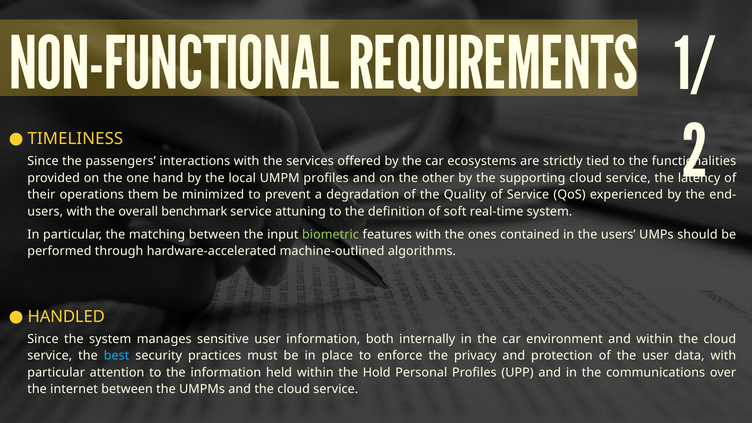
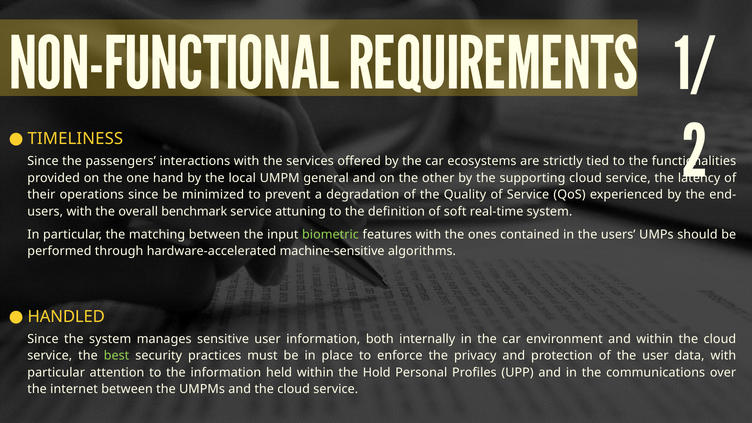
UMPM profiles: profiles -> general (326, 178)
operations them: them -> since (143, 195)
machine-outlined: machine-outlined -> machine-sensitive (332, 251)
best colour: light blue -> light green (117, 356)
